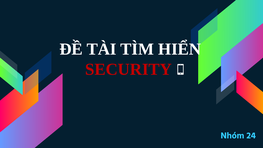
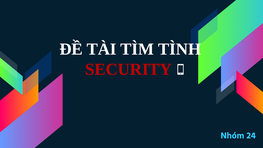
HIỂN: HIỂN -> TÌNH (180, 49)
